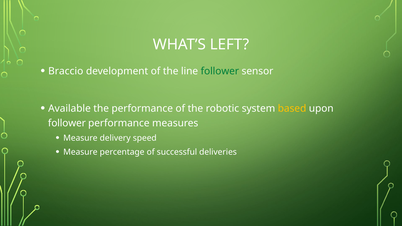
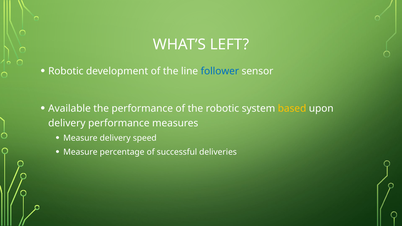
Braccio: Braccio -> Robotic (66, 71)
follower colour: green -> blue (220, 71)
follower: follower -> delivery (67, 123)
